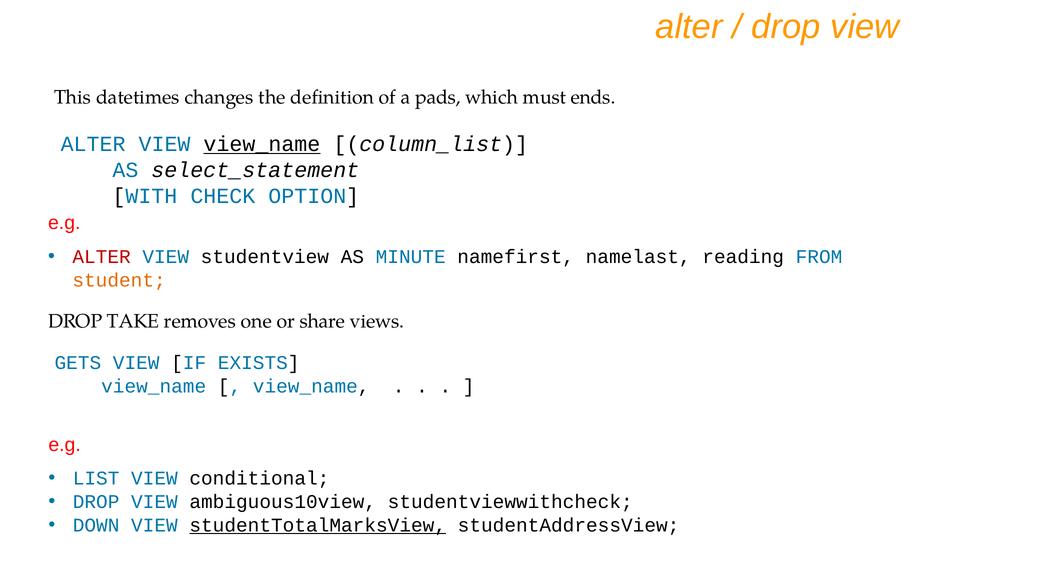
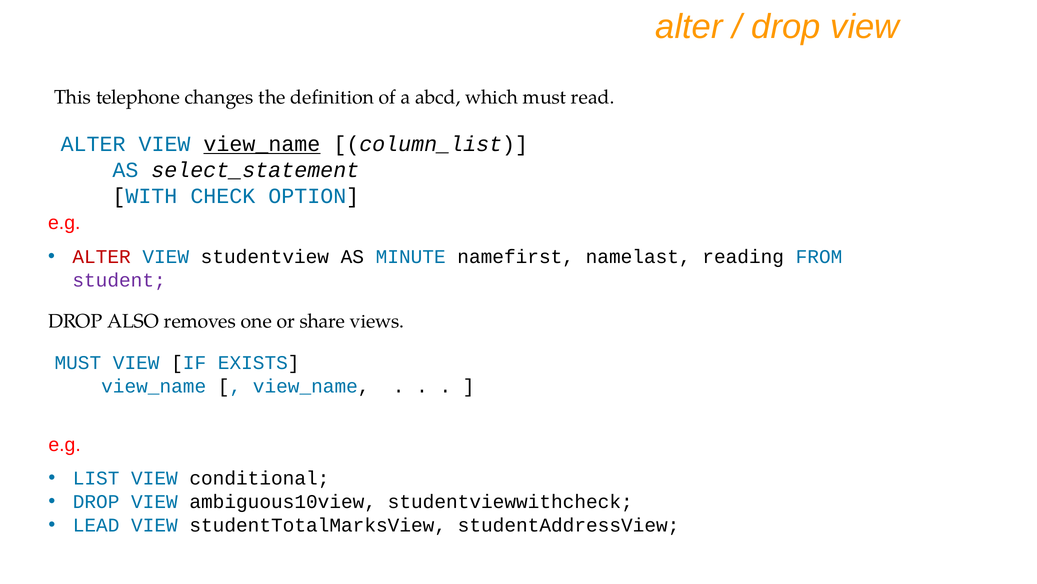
datetimes: datetimes -> telephone (138, 97)
pads: pads -> abcd (438, 97)
ends: ends -> read (593, 97)
student colour: orange -> purple (119, 280)
TAKE: TAKE -> ALSO (133, 321)
GETS: GETS -> MUST (78, 362)
DOWN: DOWN -> LEAD (96, 524)
studentTotalMarksView underline: present -> none (318, 524)
